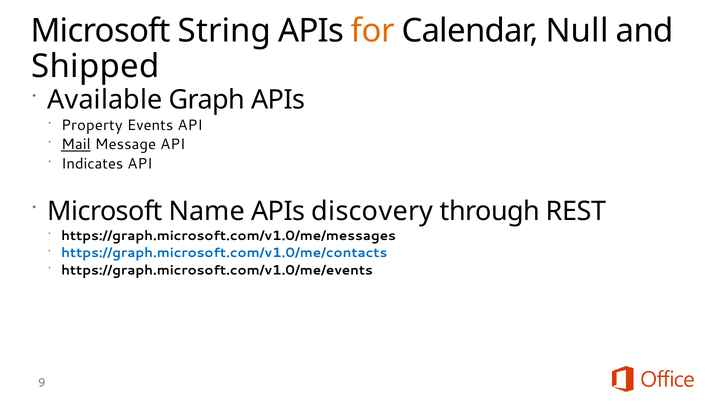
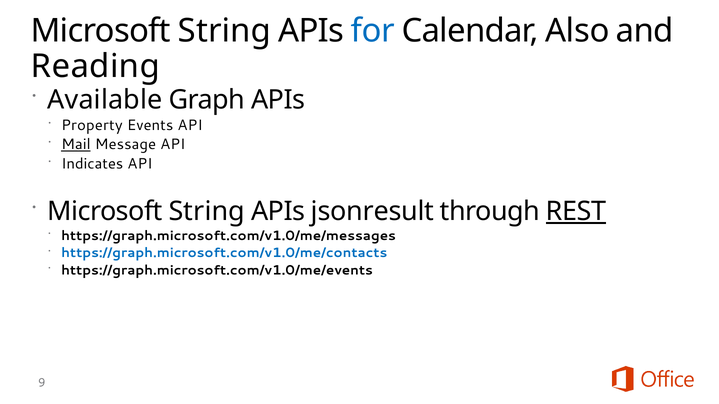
for colour: orange -> blue (373, 31)
Null: Null -> Also (577, 31)
Shipped: Shipped -> Reading (95, 67)
Name: Name -> String (207, 212)
discovery: discovery -> jsonresult (373, 212)
REST underline: none -> present (576, 212)
